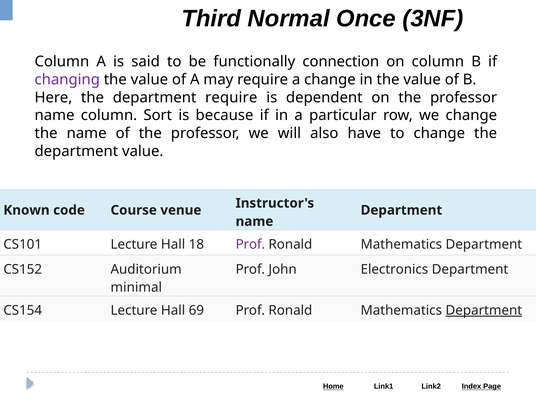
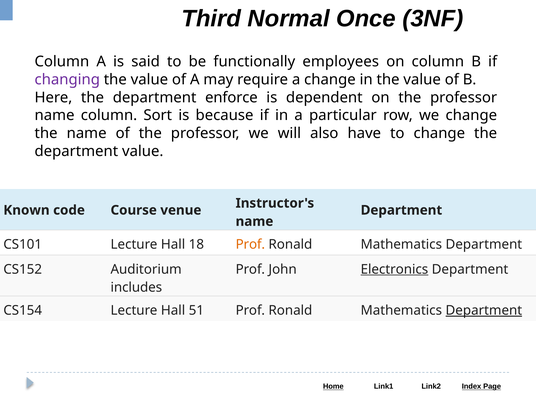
connection: connection -> employees (341, 62)
department require: require -> enforce (231, 97)
Prof colour: purple -> orange (250, 244)
Electronics underline: none -> present (394, 269)
minimal: minimal -> includes (136, 288)
69: 69 -> 51 (196, 310)
